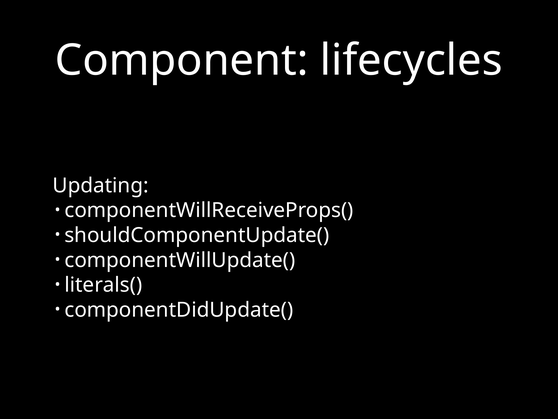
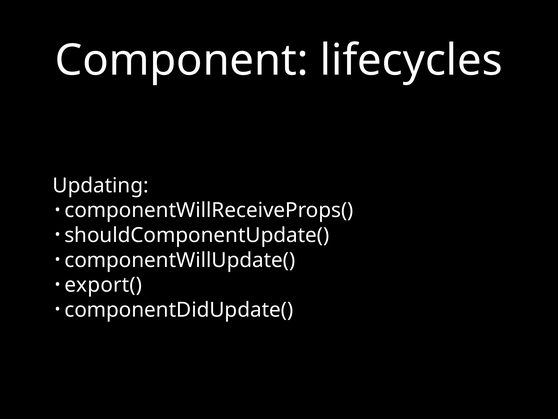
literals(: literals( -> export( (103, 285)
